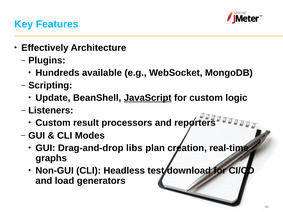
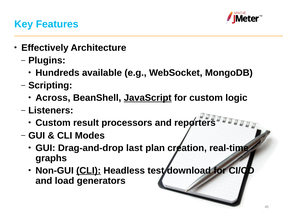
Update: Update -> Across (53, 98)
libs: libs -> last (134, 148)
CLI underline: none -> present (89, 171)
